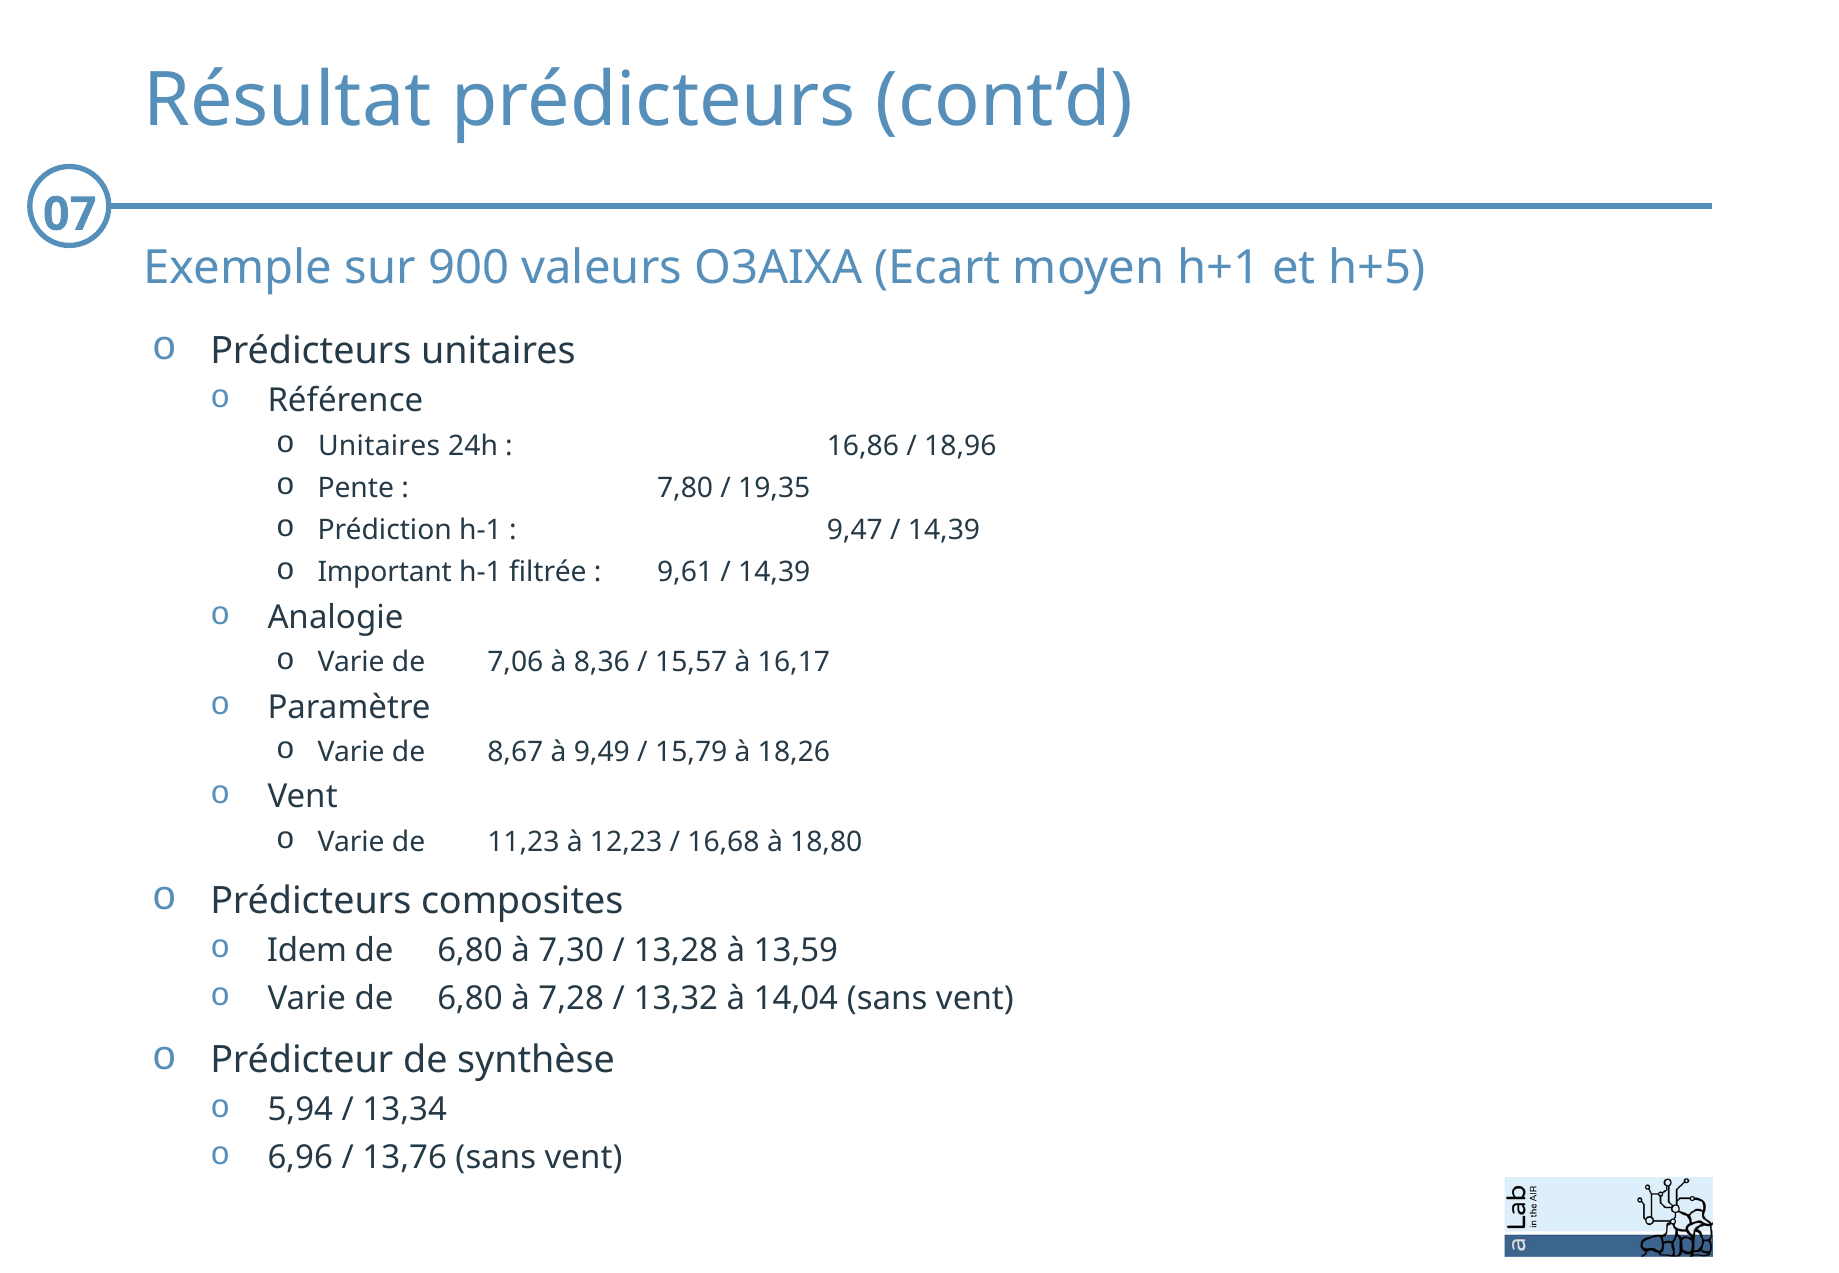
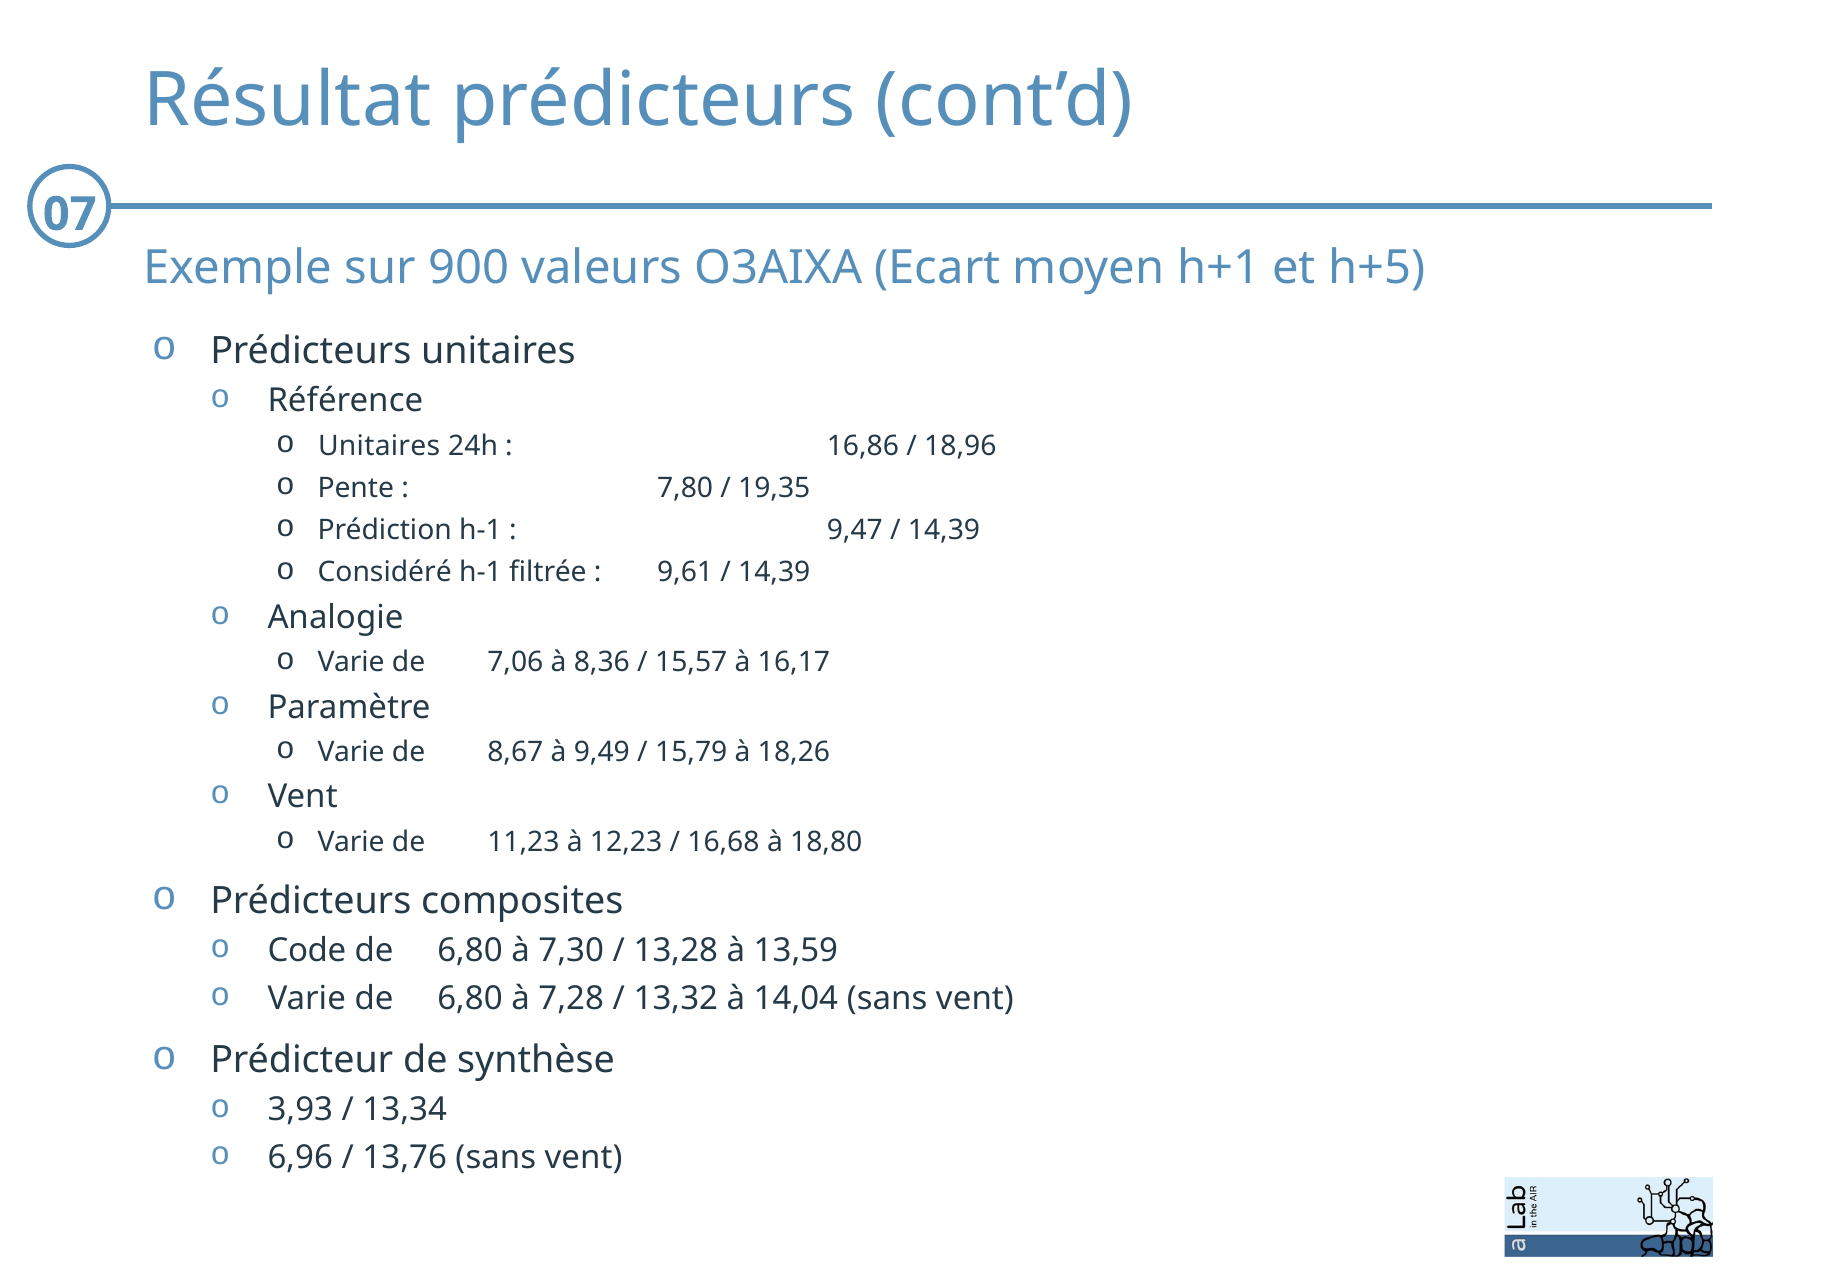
Important: Important -> Considéré (385, 573)
Idem: Idem -> Code (307, 951)
5,94: 5,94 -> 3,93 (300, 1110)
